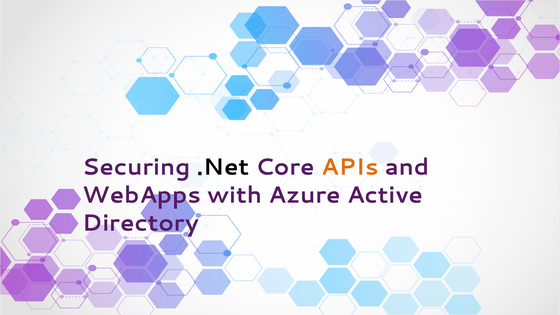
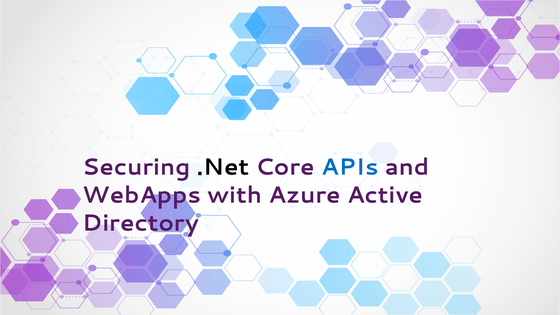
APIs colour: orange -> blue (350, 167)
